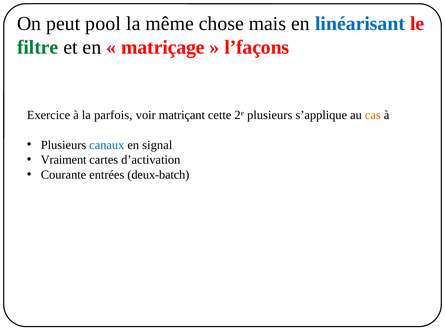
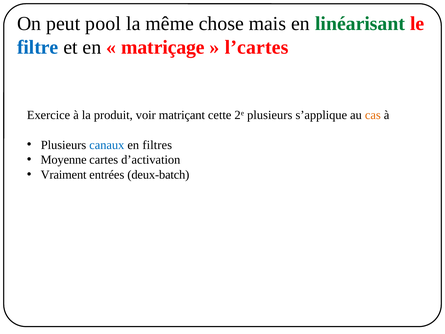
linéarisant colour: blue -> green (360, 24)
filtre colour: green -> blue (38, 47)
l’façons: l’façons -> l’cartes (257, 47)
parfois: parfois -> produit (113, 115)
signal: signal -> filtres (157, 145)
Vraiment: Vraiment -> Moyenne (64, 160)
Courante: Courante -> Vraiment (64, 174)
